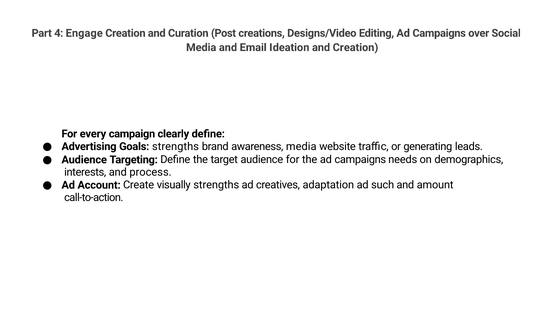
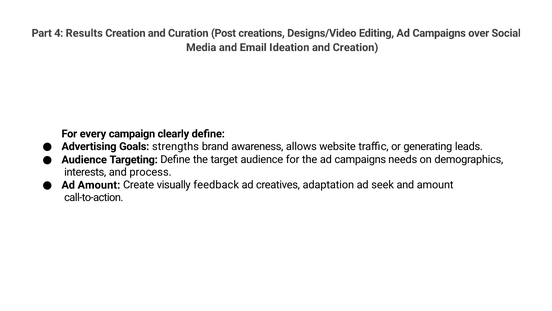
Engage: Engage -> Results (84, 33)
awareness media: media -> allows (301, 146)
Ad Account: Account -> Amount (99, 185)
visually strengths: strengths -> feedback (216, 185)
such: such -> seek (383, 185)
